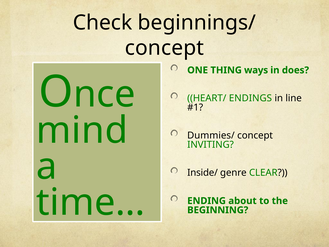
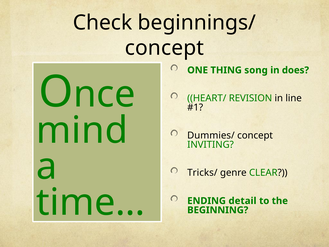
ways: ways -> song (256, 70)
ENDINGS: ENDINGS -> REVISION (250, 98)
Inside/: Inside/ -> Tricks/ (202, 173)
about: about -> detail (242, 201)
